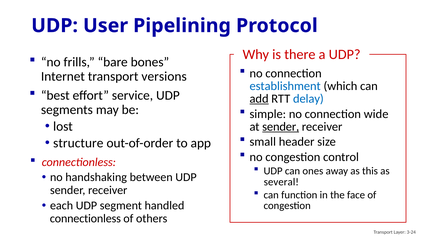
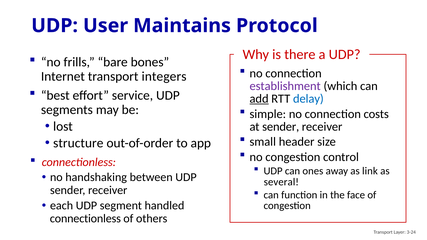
Pipelining: Pipelining -> Maintains (182, 26)
versions: versions -> integers (164, 77)
establishment colour: blue -> purple (285, 86)
wide: wide -> costs (376, 114)
sender underline: present -> none (281, 127)
this: this -> link (370, 171)
